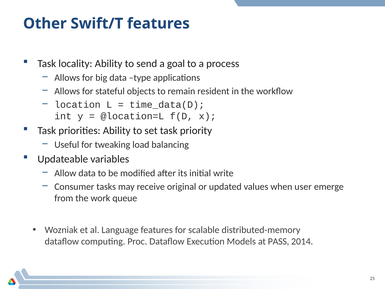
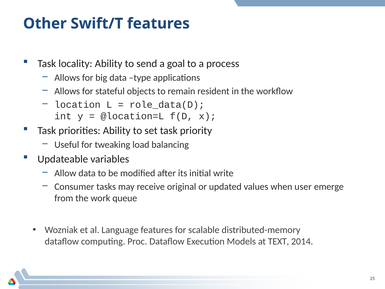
time_data(D: time_data(D -> role_data(D (167, 105)
PASS: PASS -> TEXT (279, 241)
